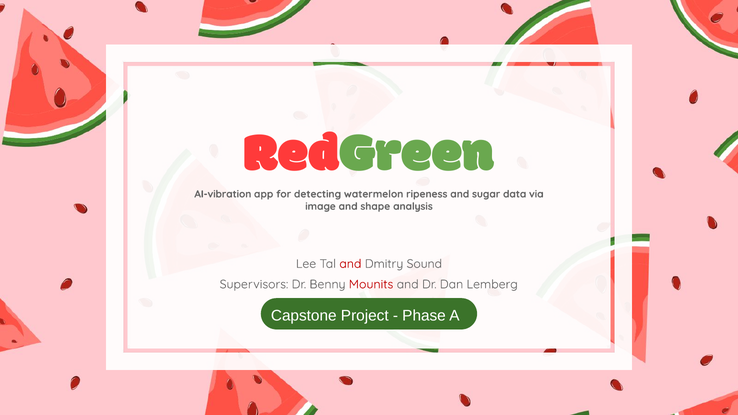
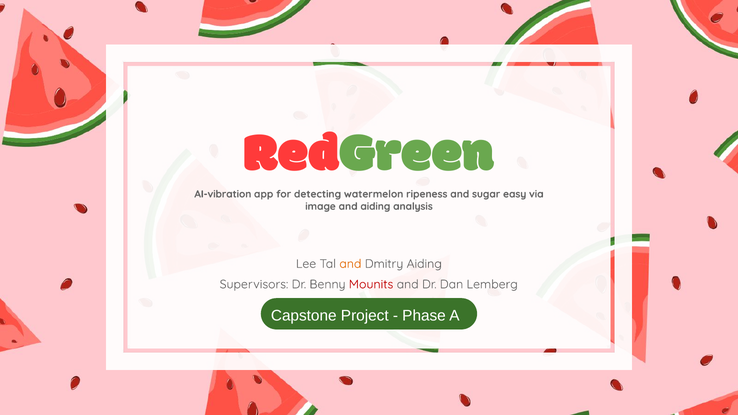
data: data -> easy (515, 194)
and shape: shape -> aiding (375, 206)
and colour: red -> orange (350, 264)
Dmitry Sound: Sound -> Aiding (424, 264)
